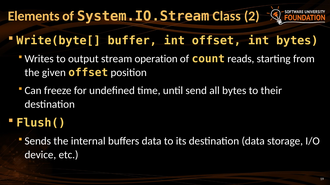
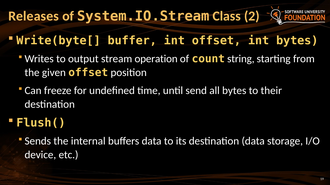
Elements: Elements -> Releases (34, 16)
reads: reads -> string (241, 59)
